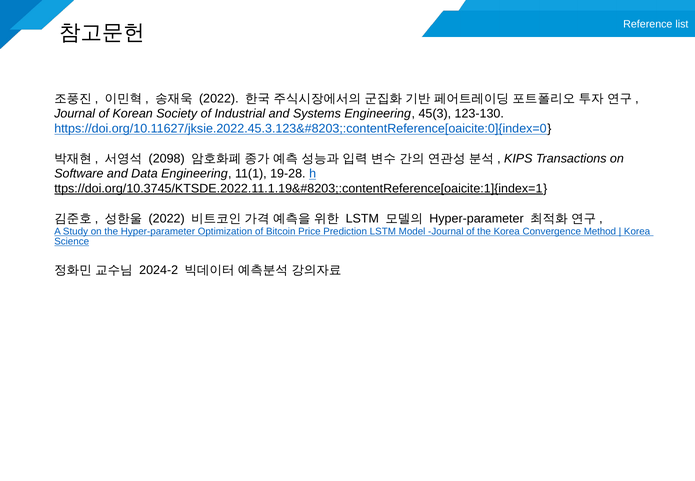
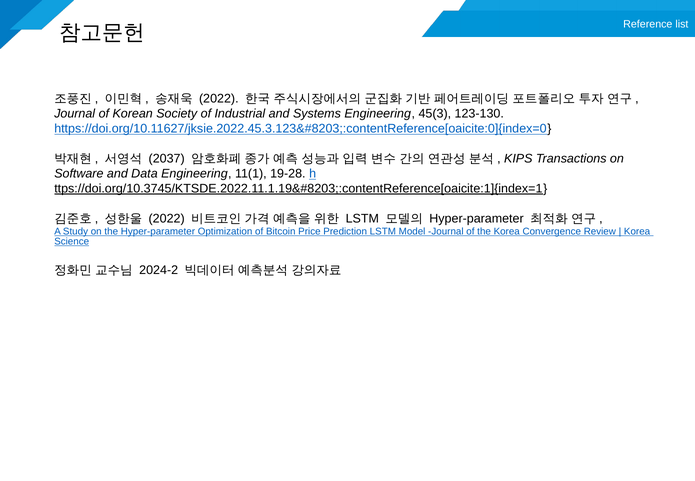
2098: 2098 -> 2037 (167, 159)
Method: Method -> Review (600, 232)
